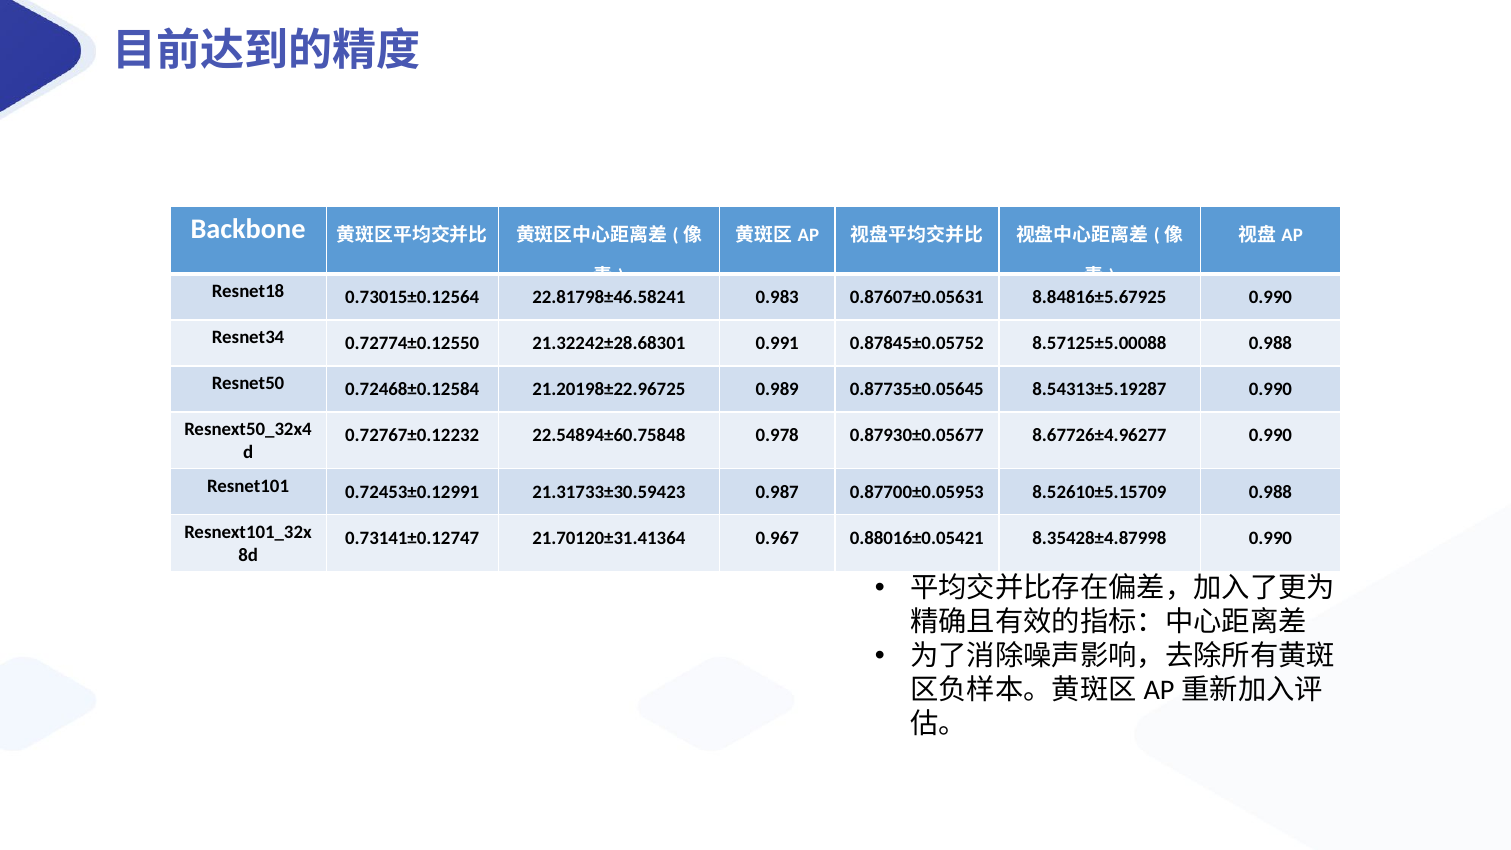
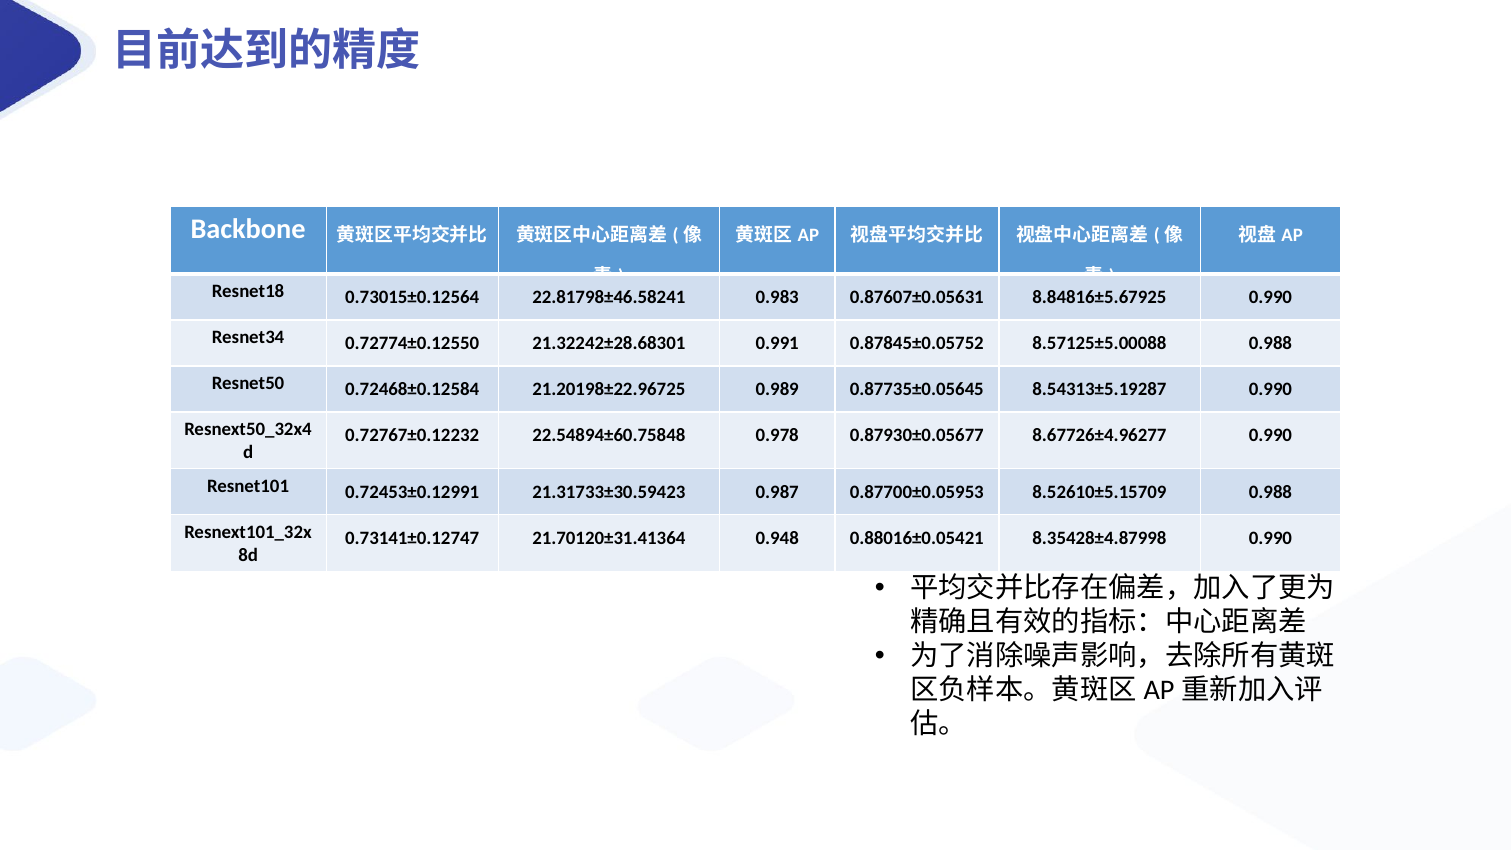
0.967: 0.967 -> 0.948 (777, 538)
